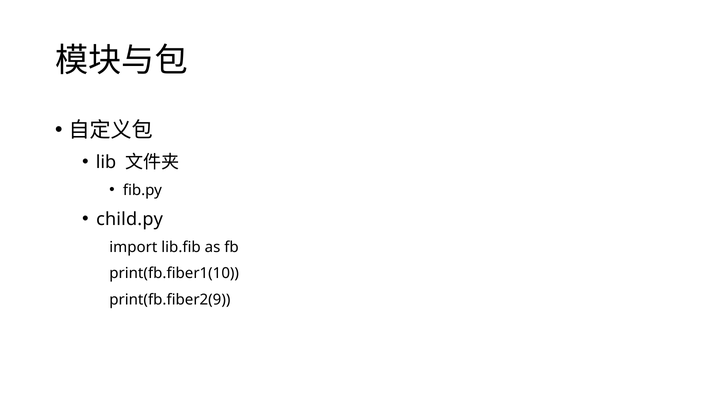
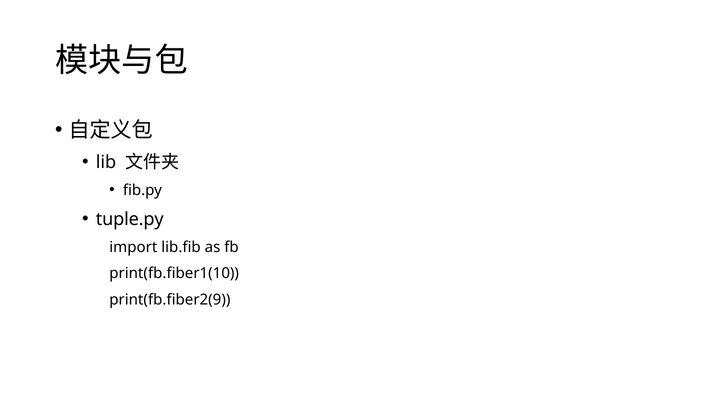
child.py: child.py -> tuple.py (130, 219)
